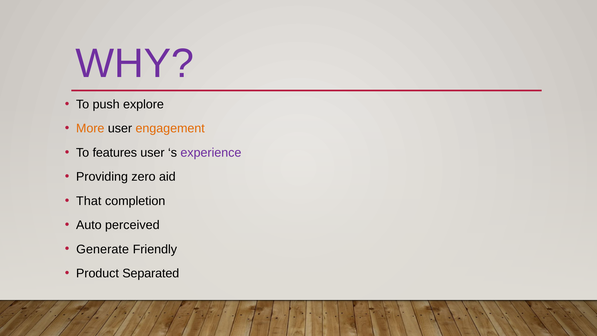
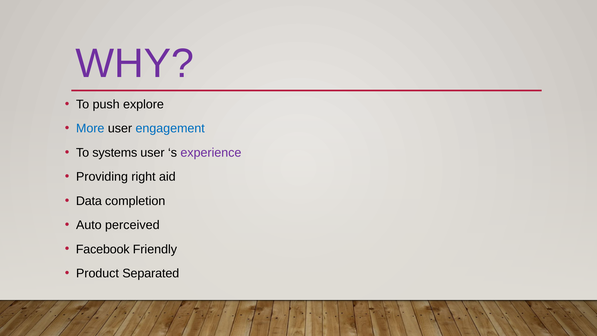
More colour: orange -> blue (90, 128)
engagement colour: orange -> blue (170, 128)
features: features -> systems (115, 153)
zero: zero -> right (143, 177)
That: That -> Data (89, 201)
Generate: Generate -> Facebook (103, 249)
